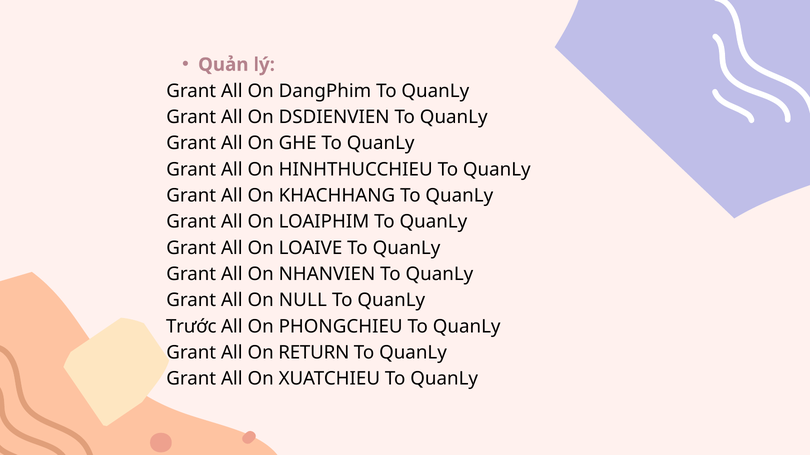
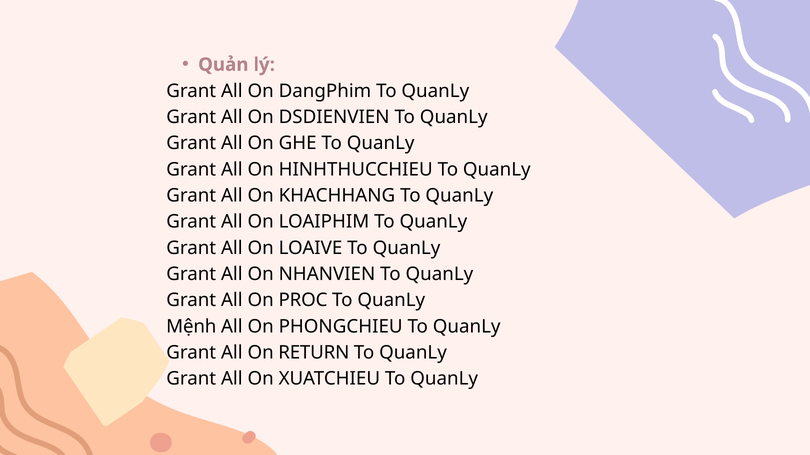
NULL: NULL -> PROC (303, 301)
Trước: Trước -> Mệnh (191, 327)
